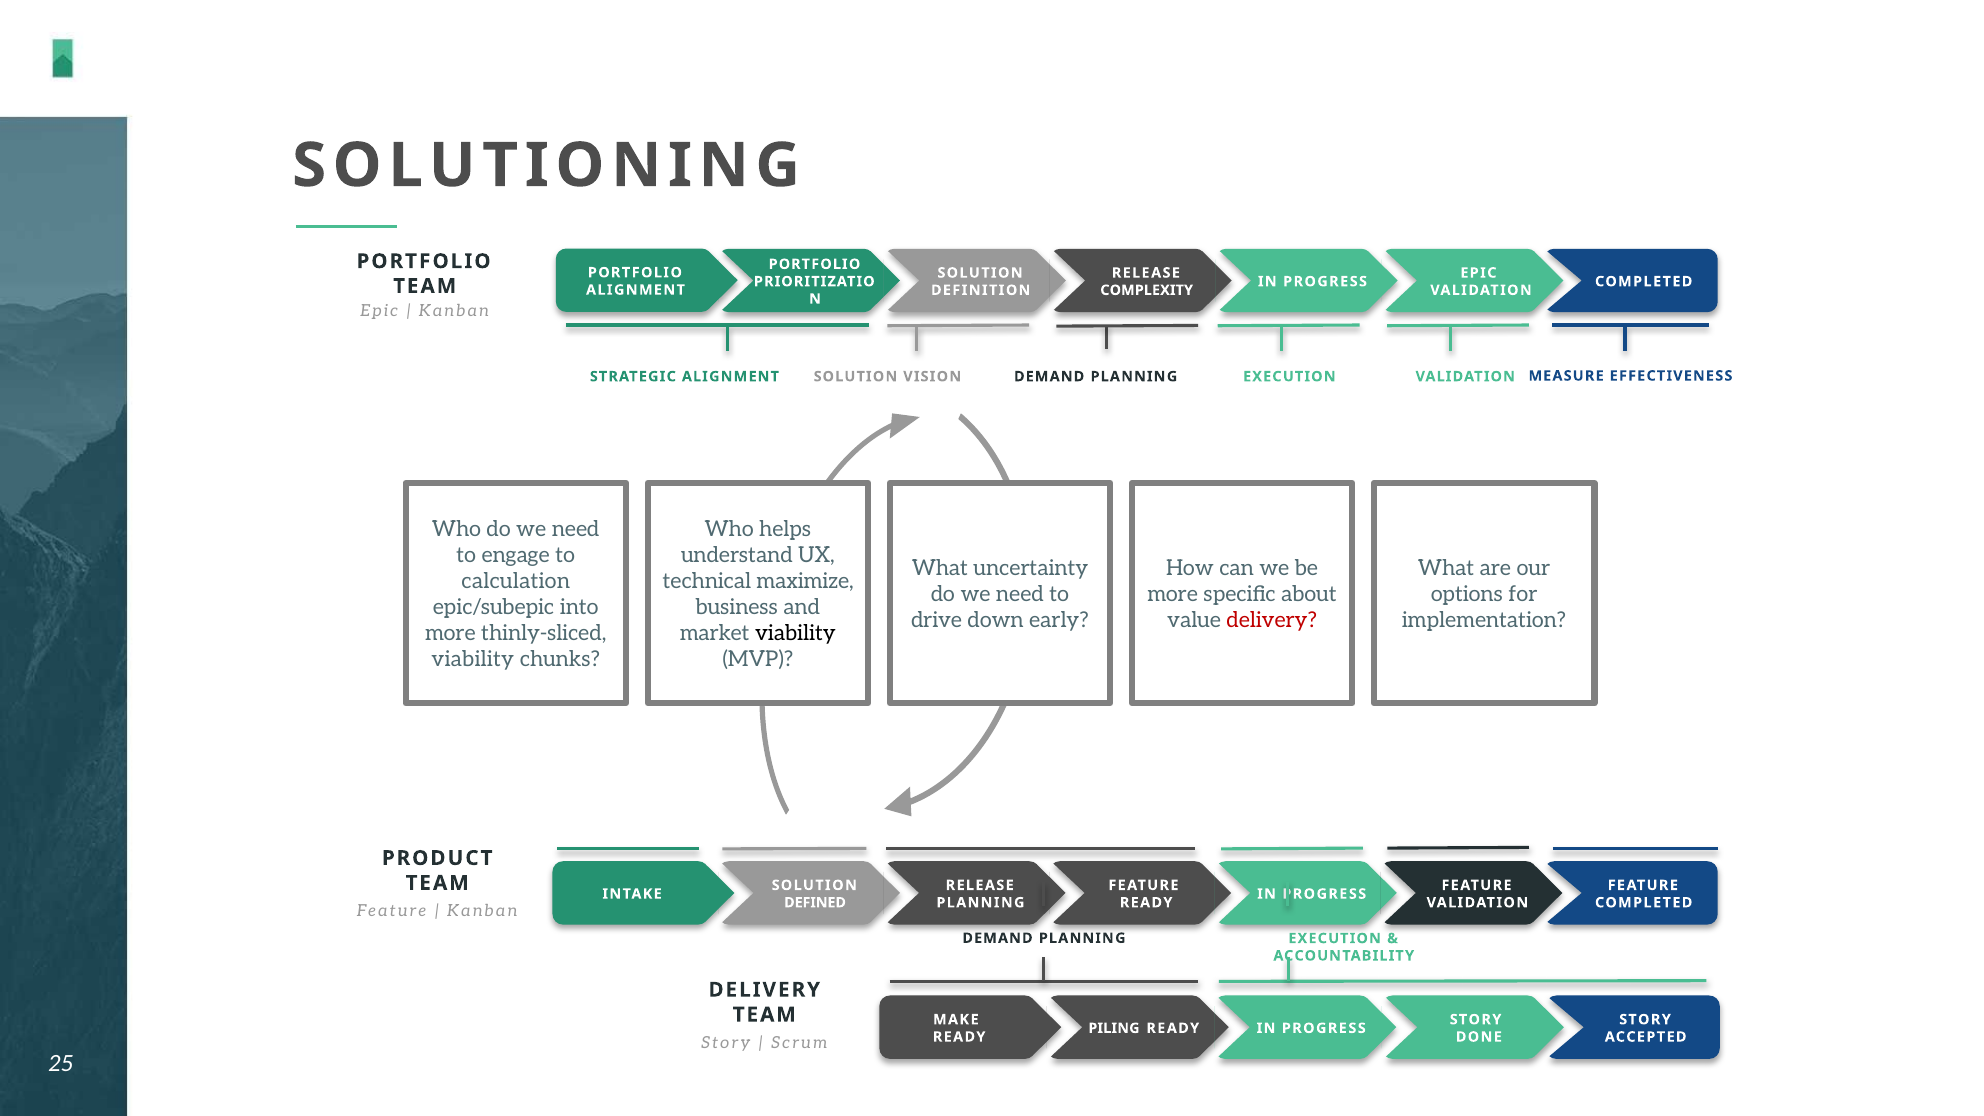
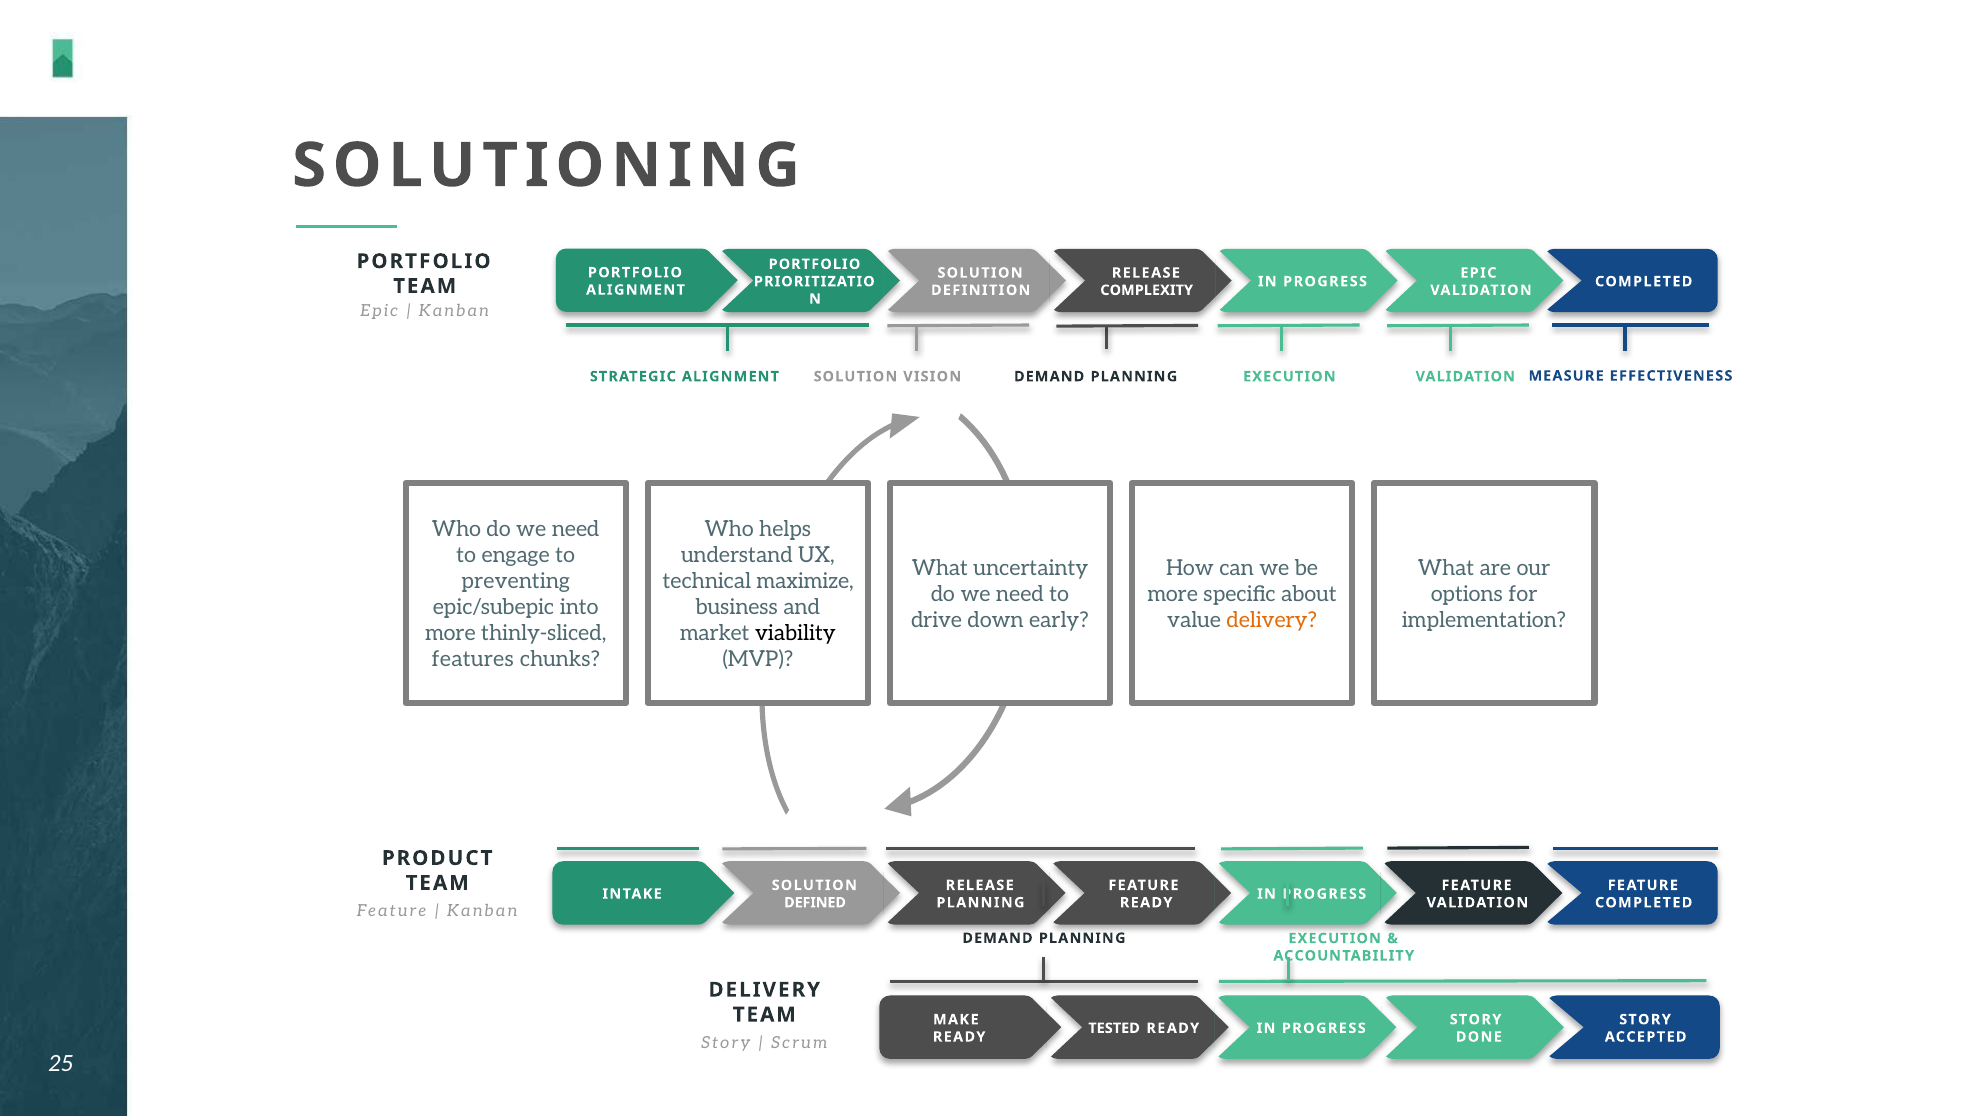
calculation: calculation -> preventing (516, 582)
delivery colour: red -> orange (1272, 621)
viability: viability -> features (473, 660)
PILING: PILING -> TESTED (1114, 1028)
